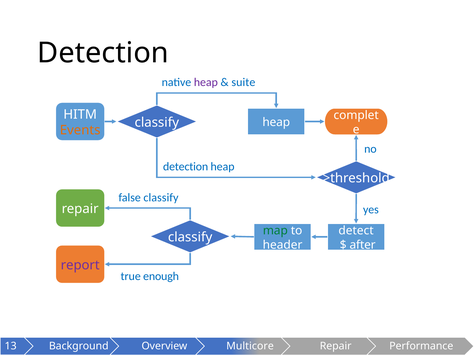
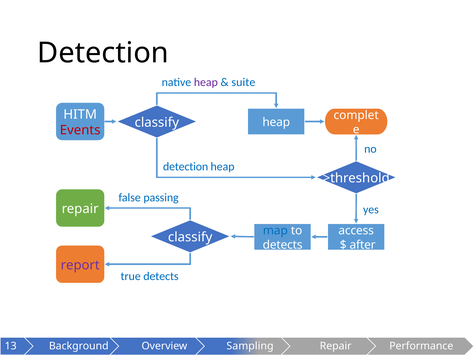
Events colour: orange -> red (80, 130)
false classify: classify -> passing (161, 198)
map colour: green -> blue (275, 231)
detect: detect -> access (356, 231)
header: header -> detects (283, 245)
true enough: enough -> detects (161, 277)
Multicore: Multicore -> Sampling (250, 347)
